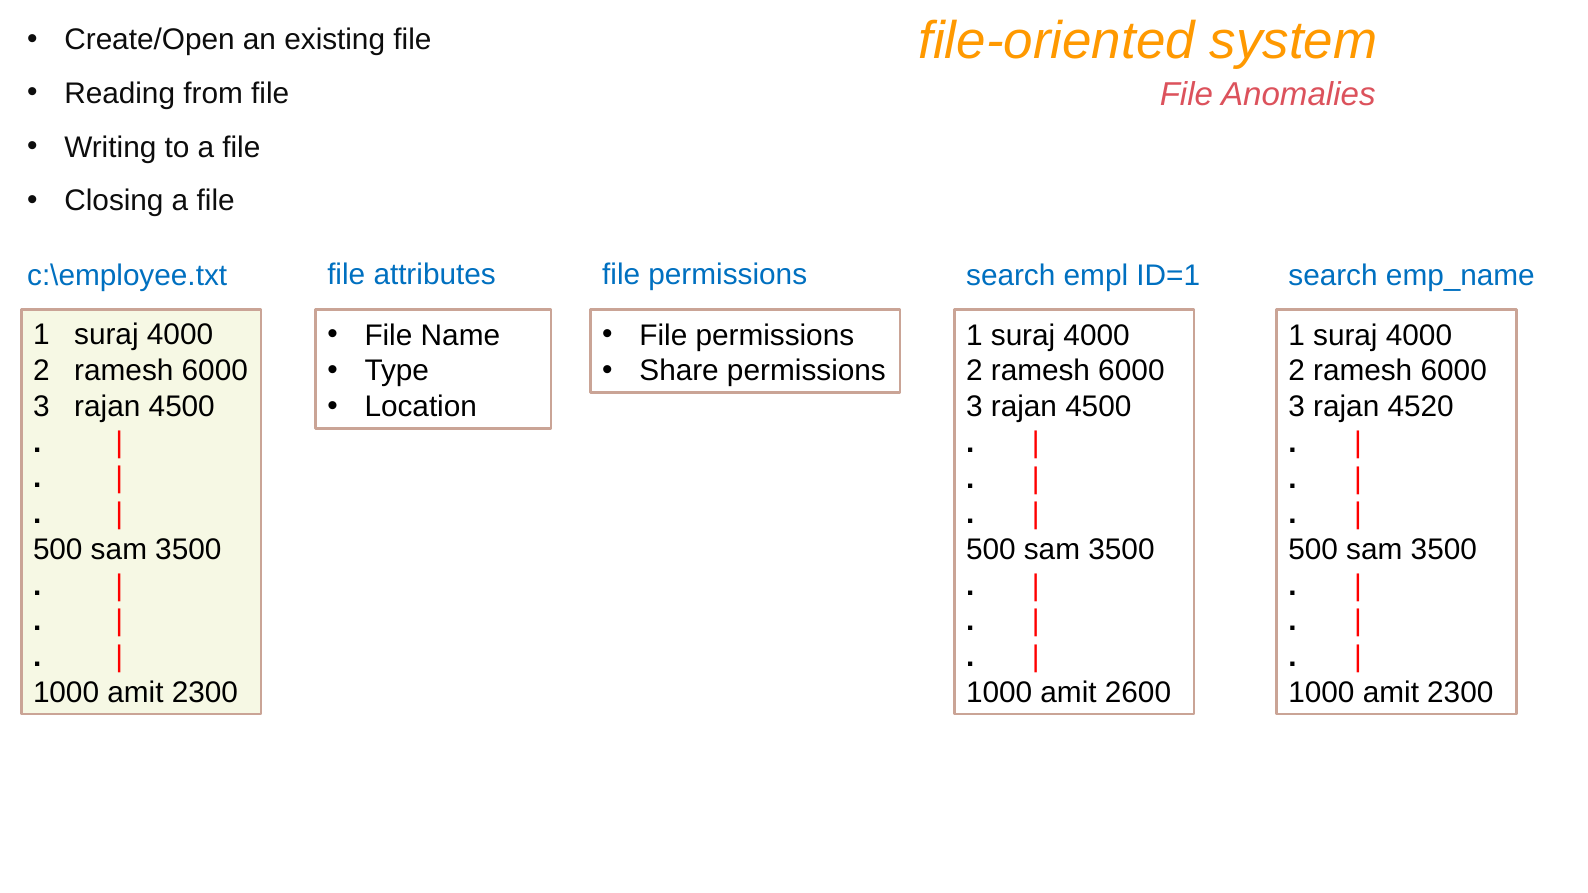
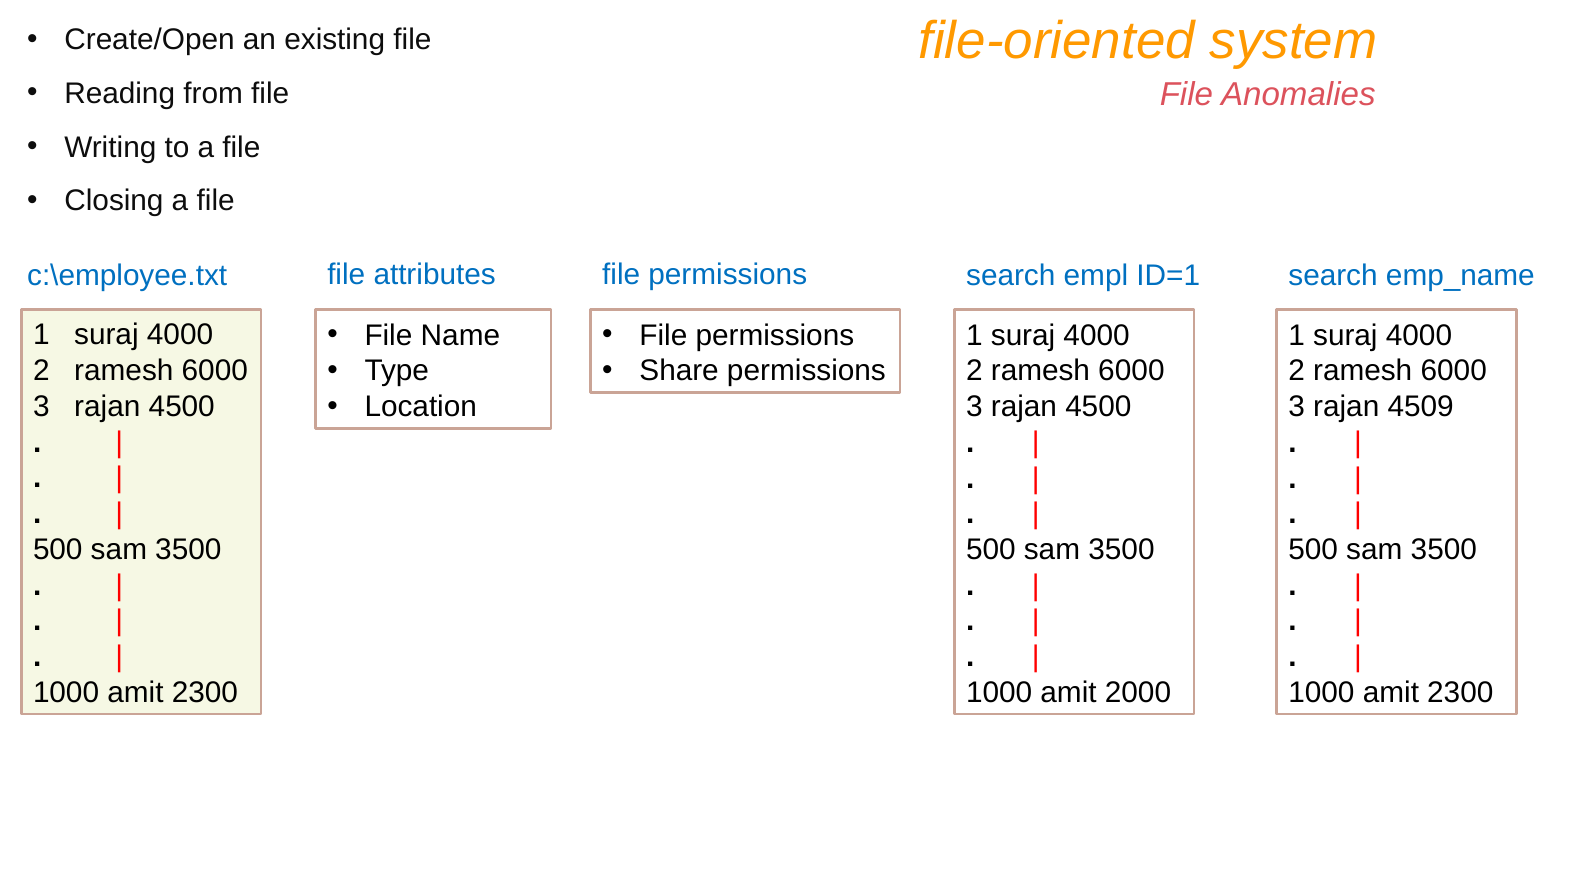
4520: 4520 -> 4509 (1421, 407)
2600: 2600 -> 2000 (1138, 693)
